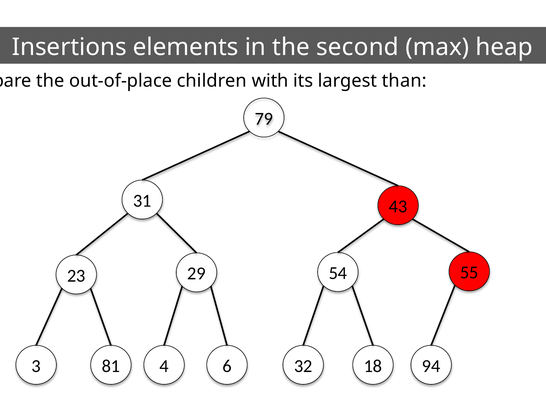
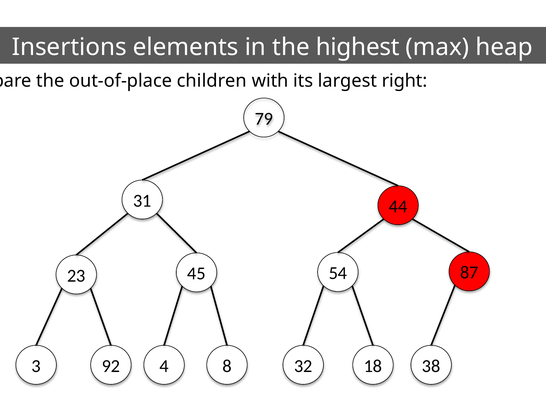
second: second -> highest (358, 47)
than: than -> right (404, 81)
43: 43 -> 44 (398, 206)
29: 29 -> 45 (197, 273)
55: 55 -> 87 (469, 272)
81: 81 -> 92 (111, 366)
6: 6 -> 8 (227, 366)
94: 94 -> 38 (431, 366)
